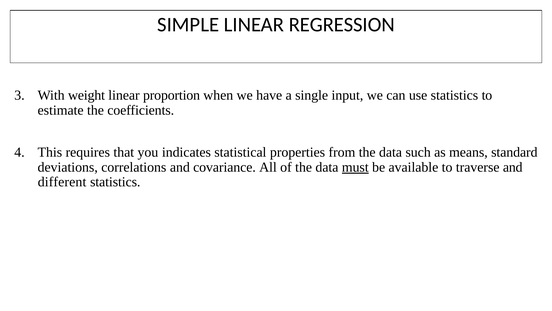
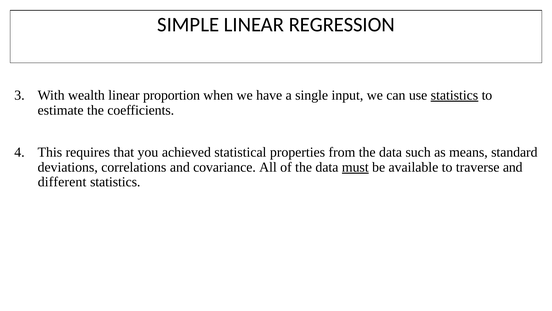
weight: weight -> wealth (86, 95)
statistics underline: none -> present (454, 95)
indicates: indicates -> achieved (186, 152)
